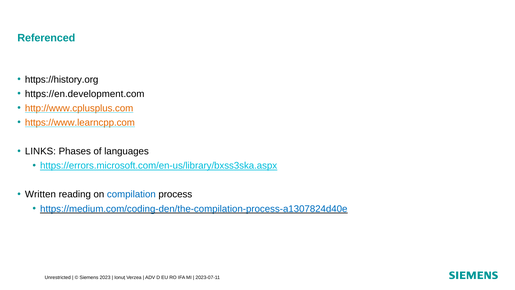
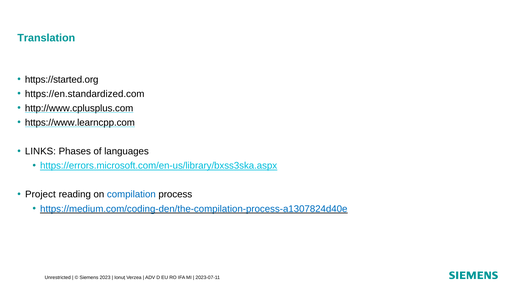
Referenced: Referenced -> Translation (46, 38)
https://history.org: https://history.org -> https://started.org (62, 79)
https://en.development.com: https://en.development.com -> https://en.standardized.com (85, 94)
http://www.cplusplus.com colour: orange -> black (79, 108)
https://www.learncpp.com colour: orange -> black (80, 122)
Written: Written -> Project (40, 194)
